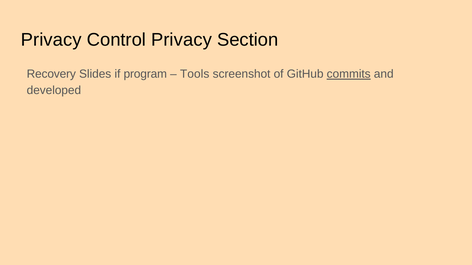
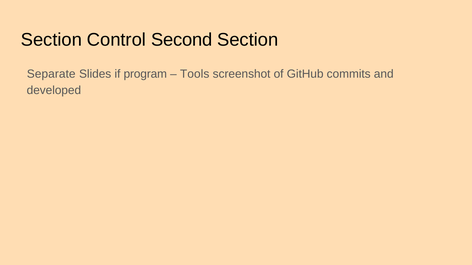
Privacy: Privacy -> Section (51, 40)
Control Privacy: Privacy -> Second (182, 40)
Recovery: Recovery -> Separate (51, 74)
commits underline: present -> none (349, 74)
